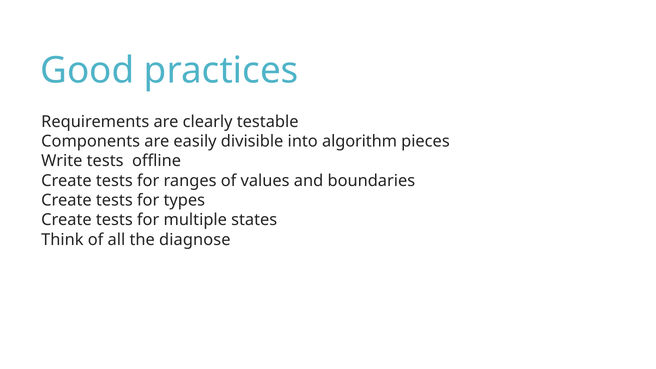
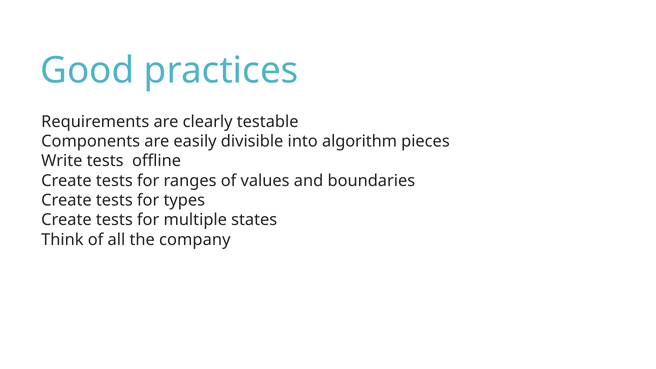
diagnose: diagnose -> company (195, 240)
